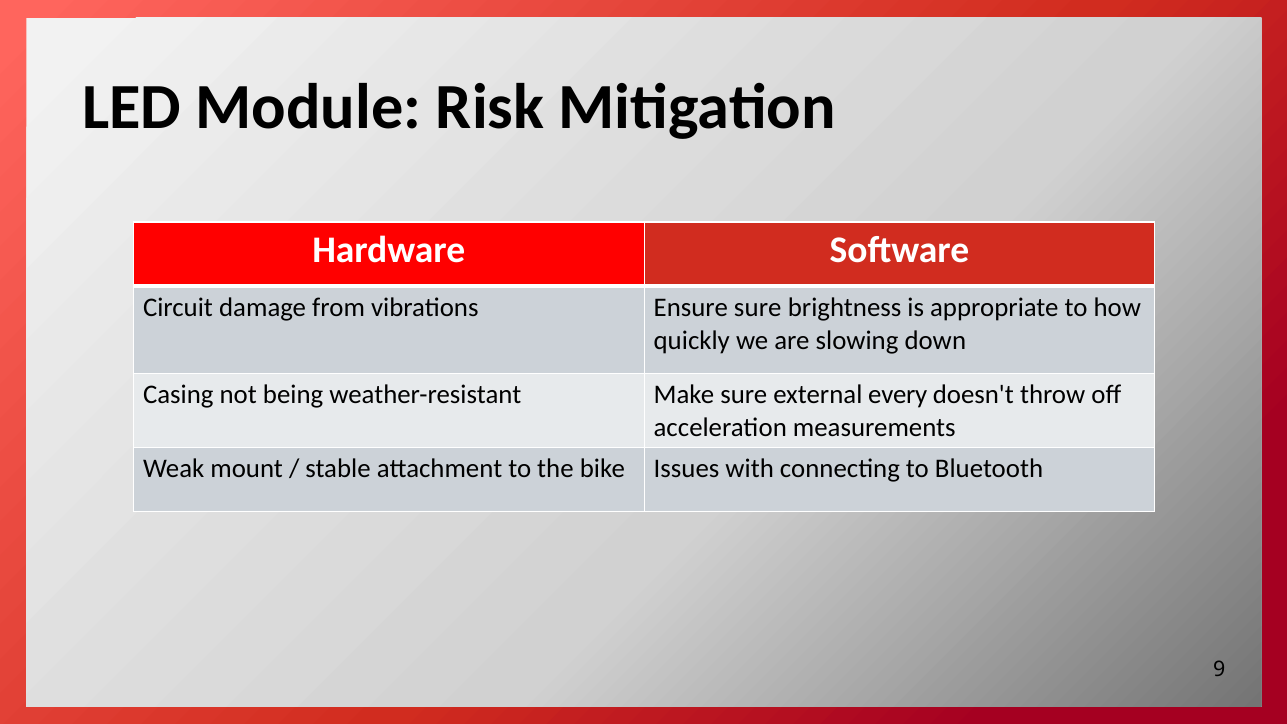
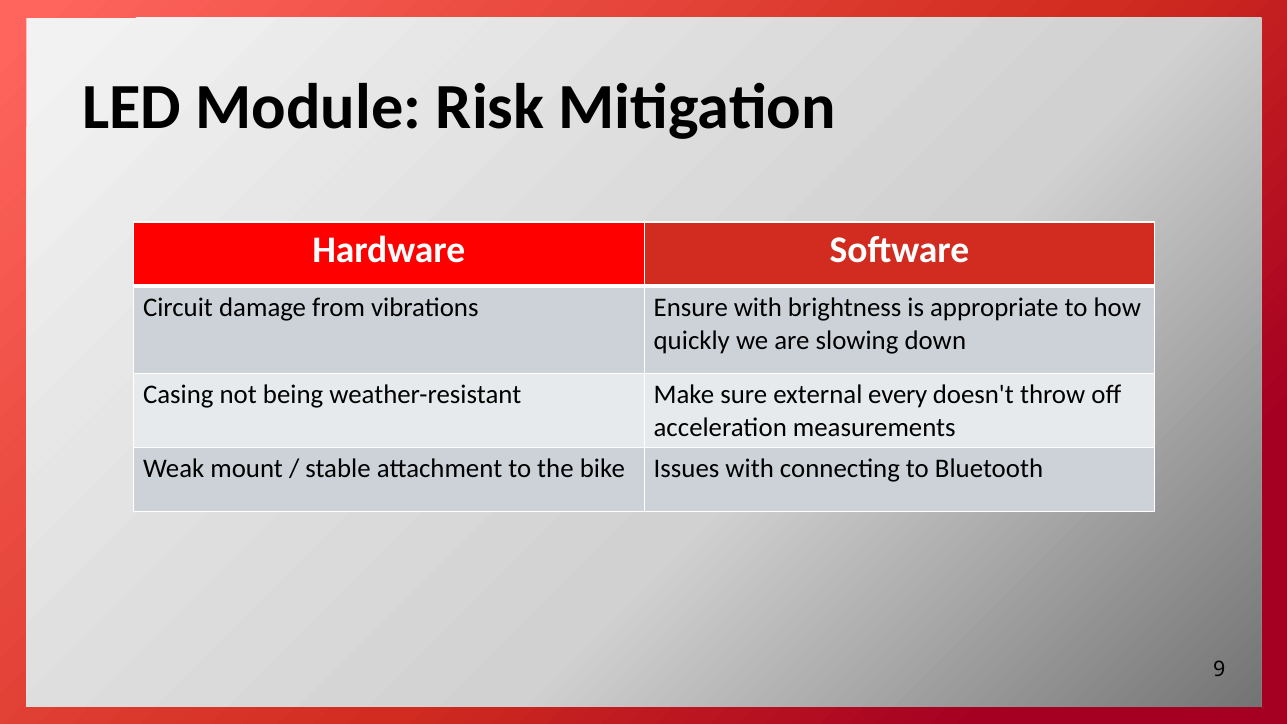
Ensure sure: sure -> with (758, 308)
